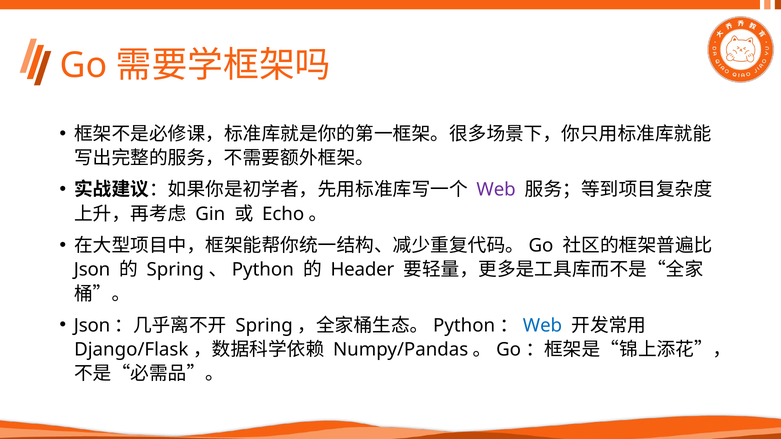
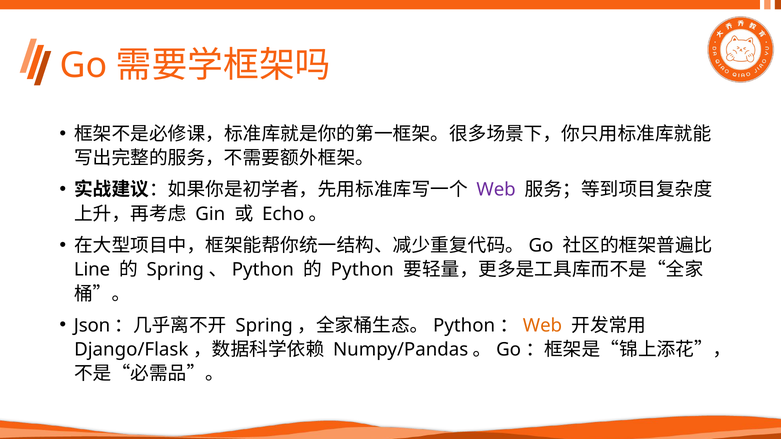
Json: Json -> Line (92, 270)
Header: Header -> Python (362, 270)
Web colour: blue -> orange (542, 326)
